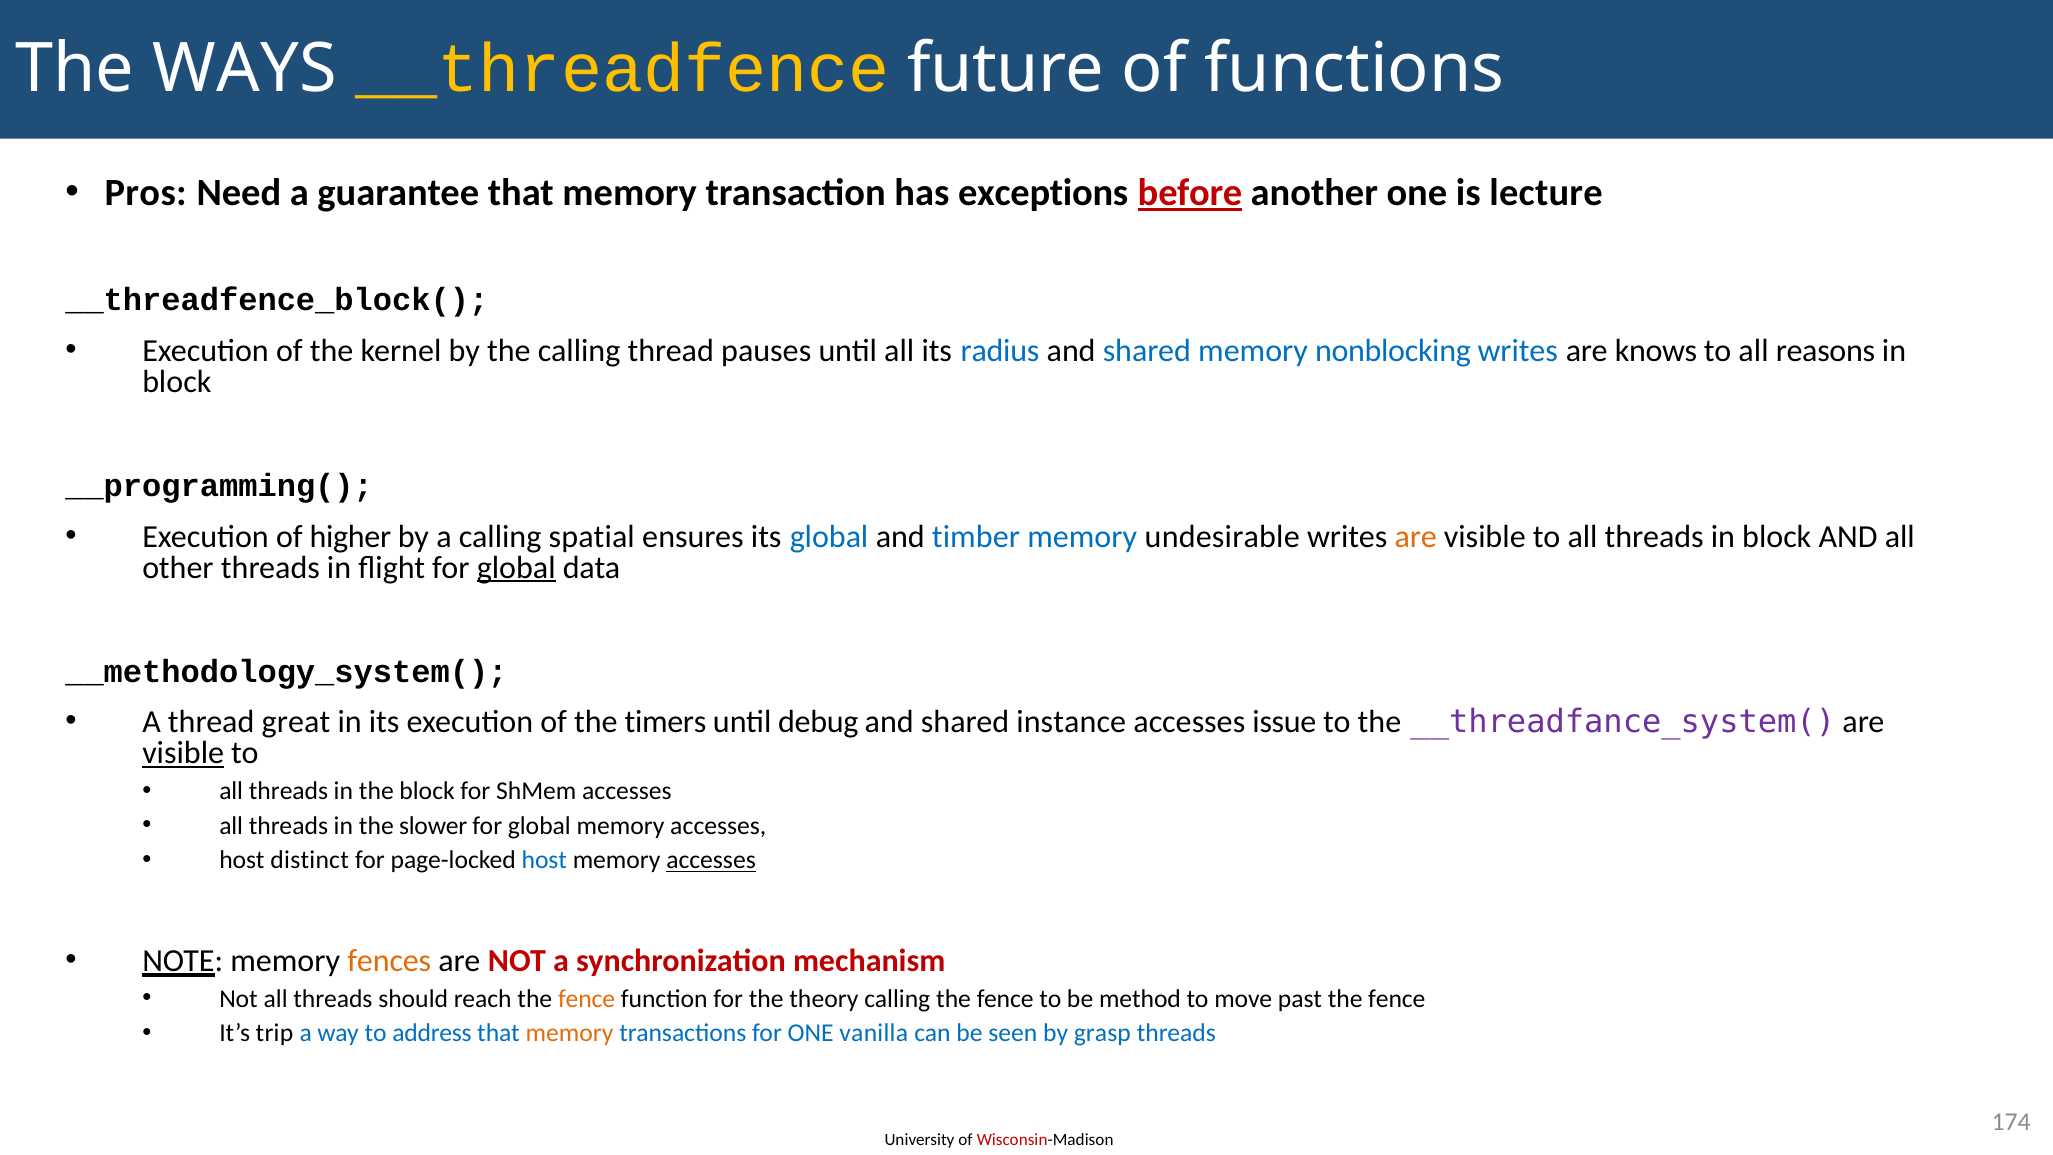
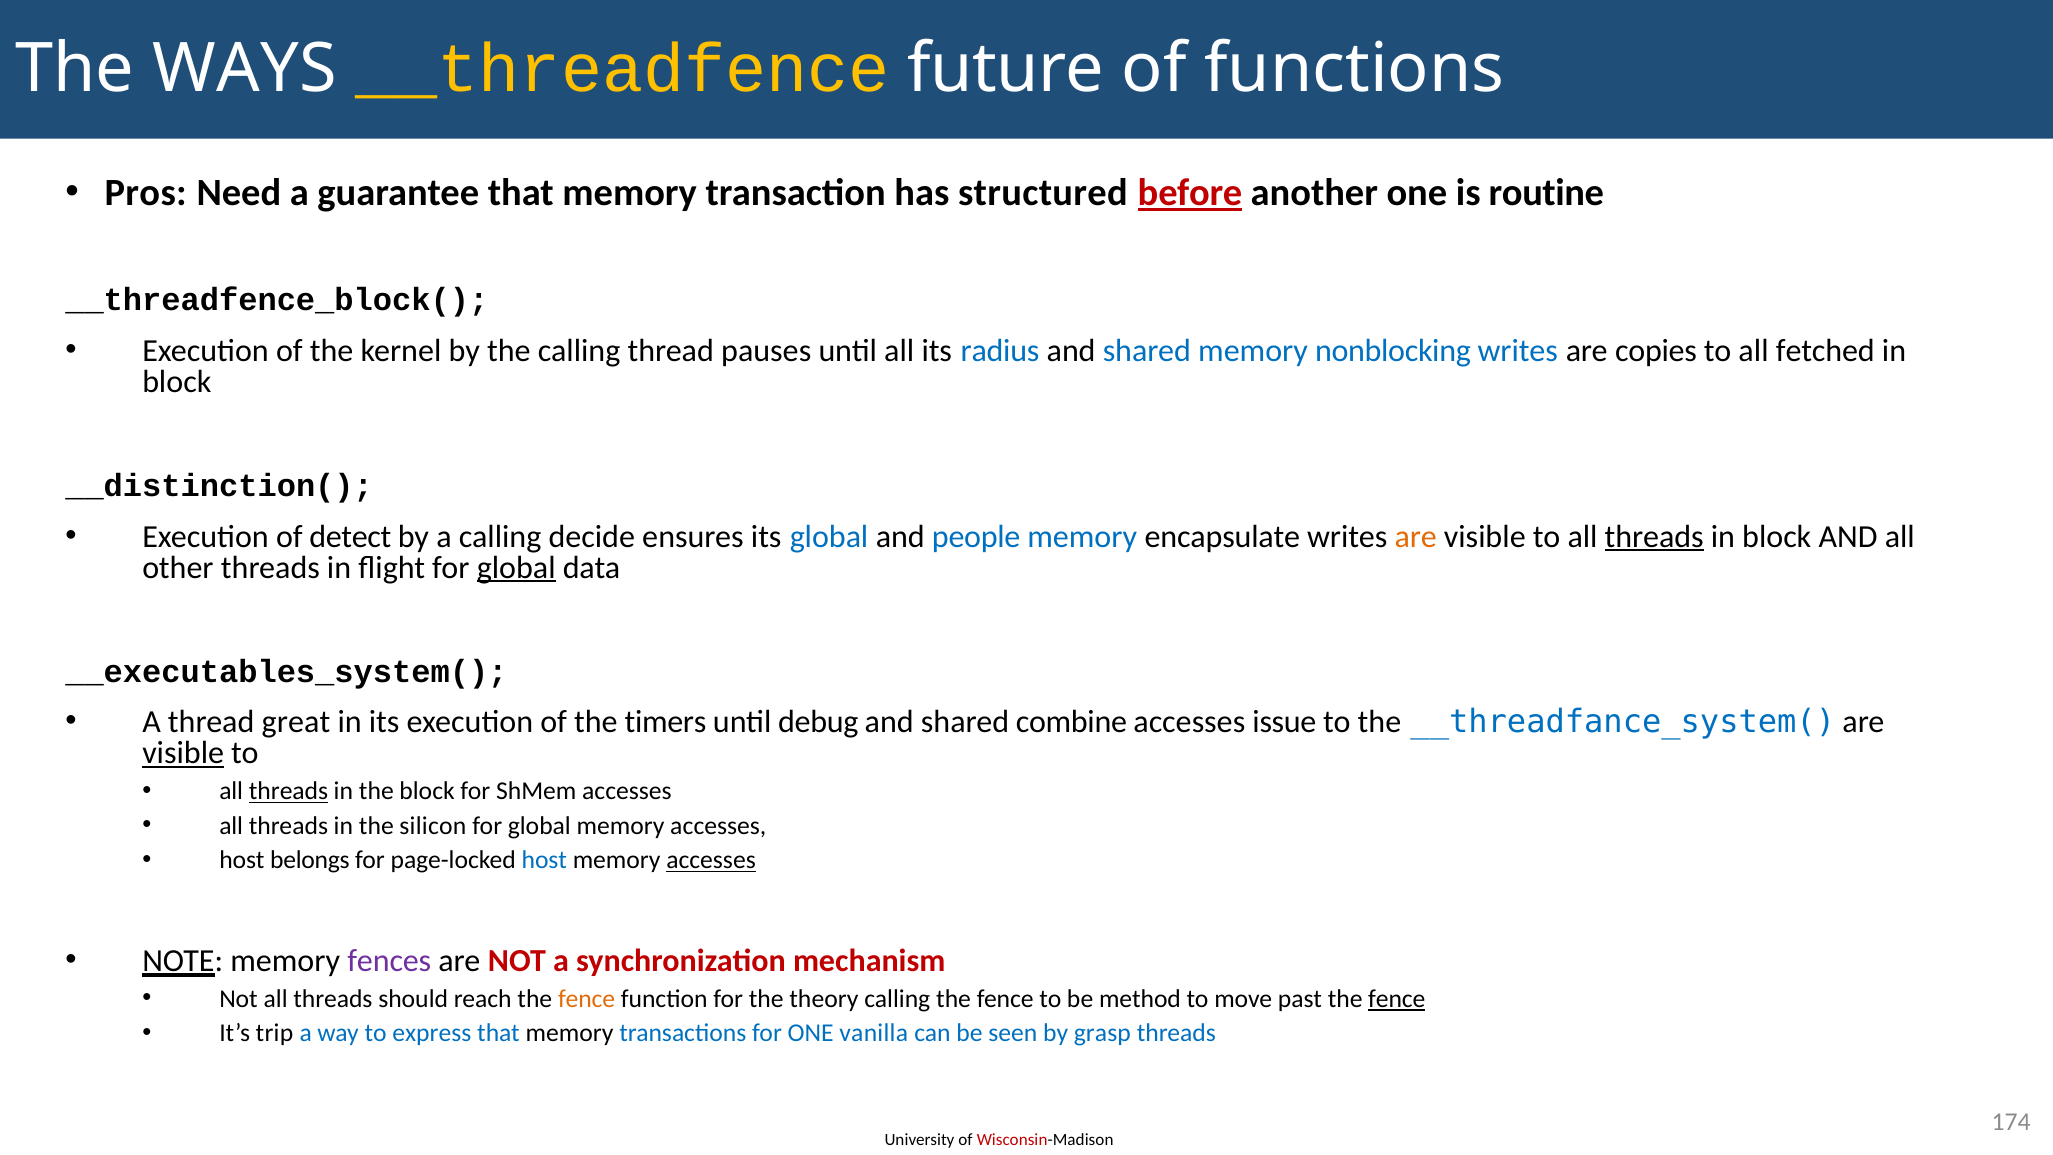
exceptions: exceptions -> structured (1043, 193)
lecture: lecture -> routine (1546, 193)
knows: knows -> copies (1656, 351)
reasons: reasons -> fetched (1825, 351)
__programming(: __programming( -> __distinction( (219, 486)
higher: higher -> detect (350, 536)
spatial: spatial -> decide (592, 536)
timber: timber -> people (976, 536)
undesirable: undesirable -> encapsulate (1222, 536)
threads underline: none -> present (1654, 536)
__methodology_system(: __methodology_system( -> __executables_system( (286, 672)
instance: instance -> combine (1071, 722)
__threadfance_system( colour: purple -> blue (1623, 722)
threads underline: none -> present (289, 791)
slower: slower -> silicon (433, 826)
distinct: distinct -> belongs (310, 860)
fences colour: orange -> purple (389, 961)
fence underline: none -> present (1397, 999)
address: address -> express (432, 1033)
memory colour: orange -> black (570, 1033)
